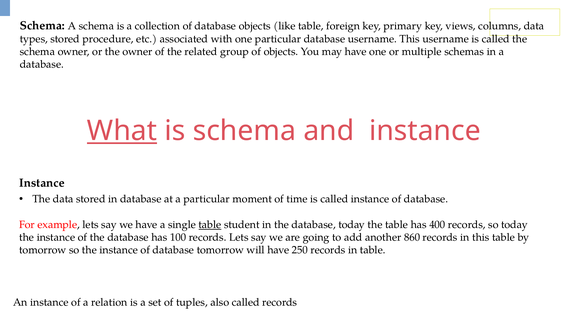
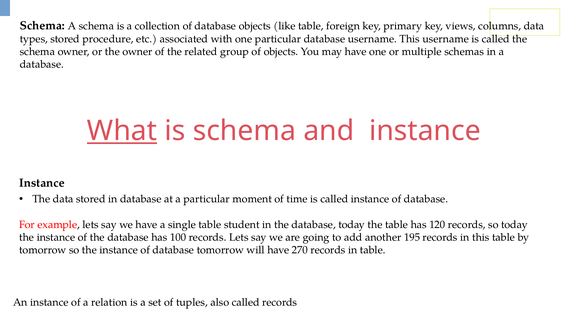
table underline: present -> none (210, 225)
400: 400 -> 120 (437, 225)
860: 860 -> 195 (412, 238)
250: 250 -> 270 (300, 251)
